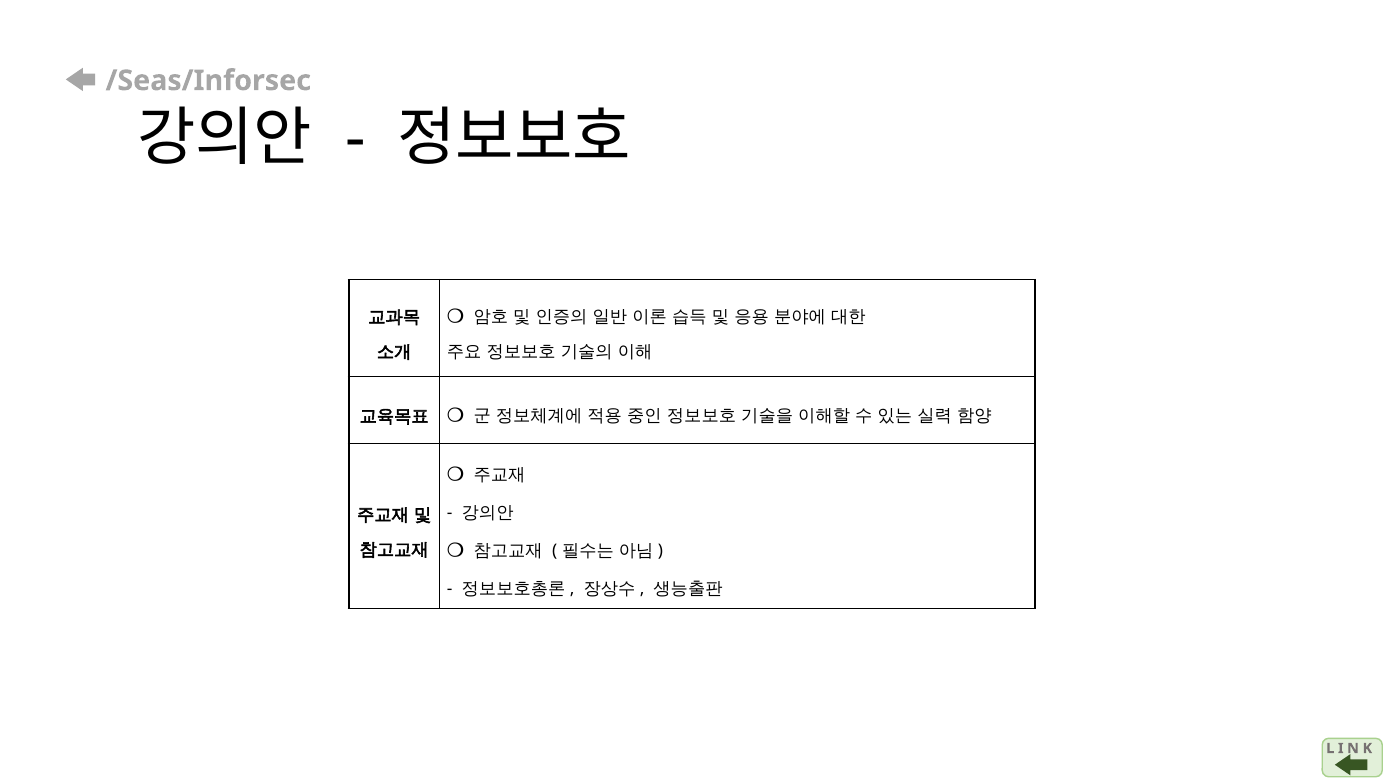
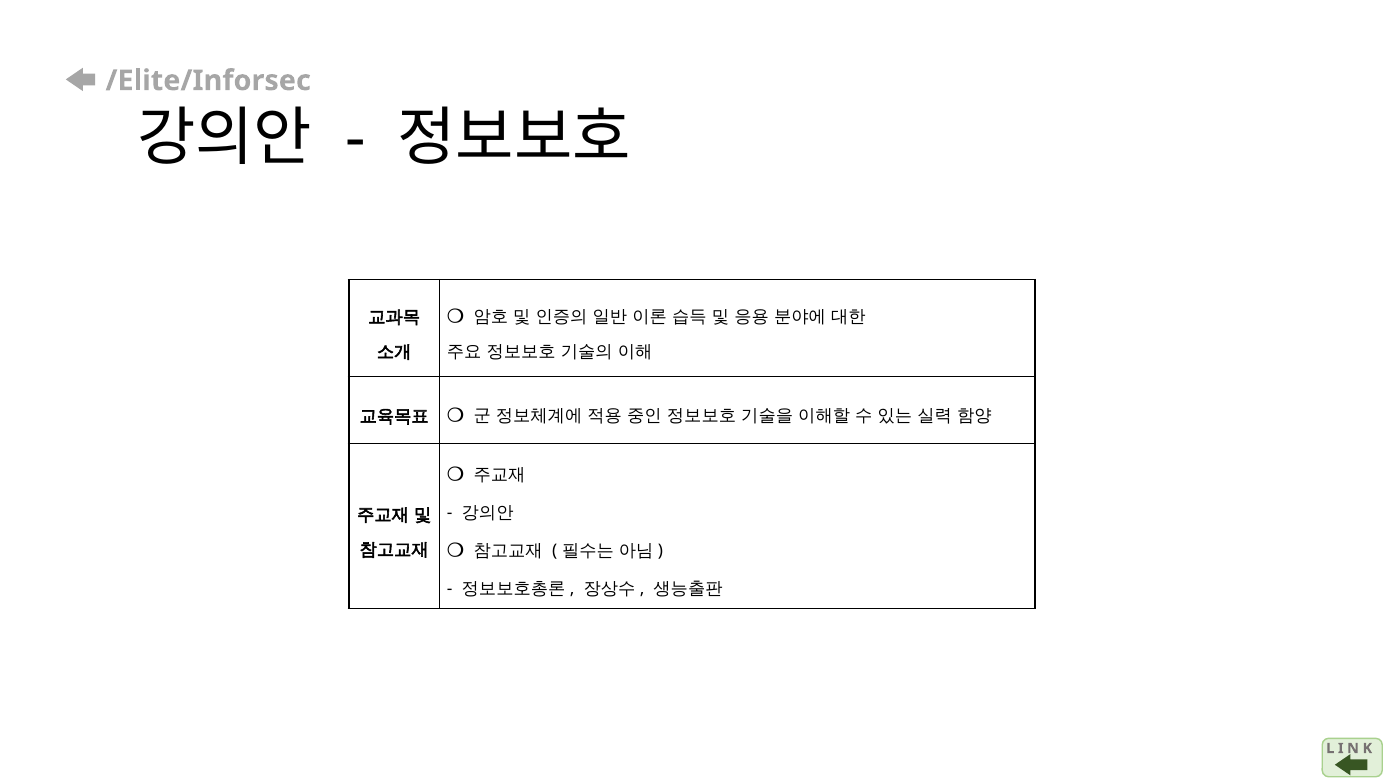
/Seas/Inforsec: /Seas/Inforsec -> /Elite/Inforsec (208, 81)
